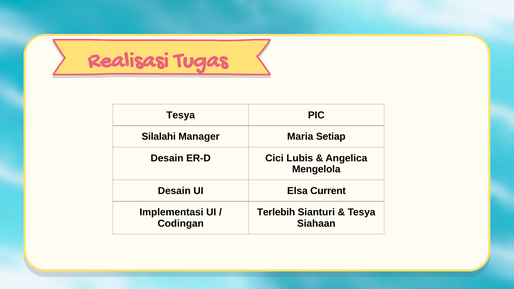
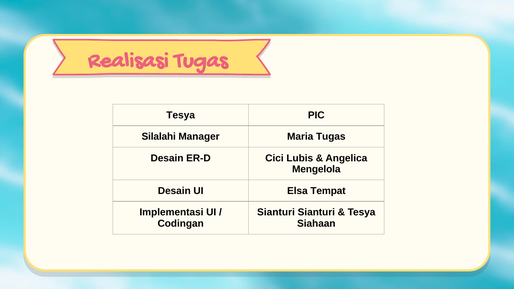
Maria Setiap: Setiap -> Tugas (331, 137)
Current: Current -> Tempat (328, 191)
Terlebih: Terlebih -> Sianturi (276, 212)
